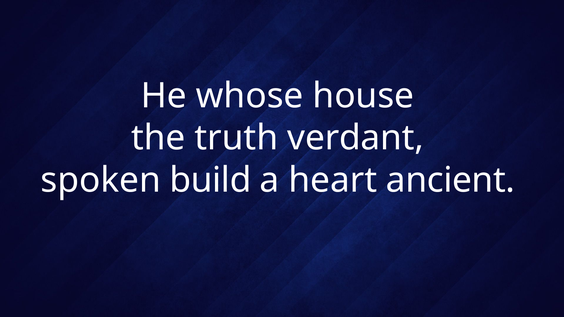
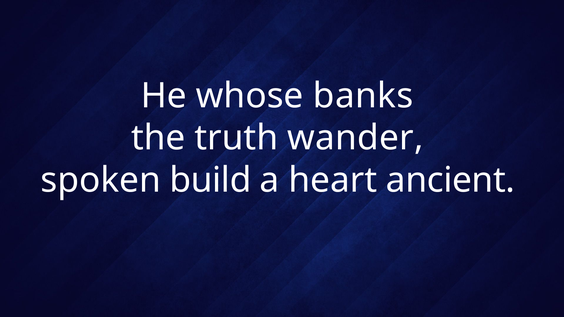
house: house -> banks (363, 96)
verdant: verdant -> wander (355, 138)
